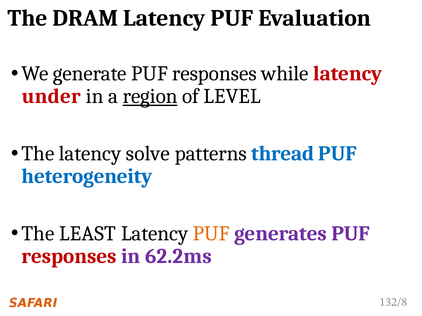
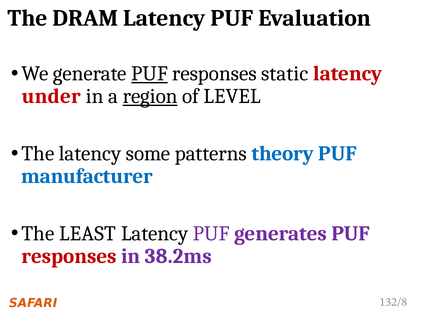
PUF underline: none -> present (150, 74)
while: while -> static (285, 74)
solve: solve -> some (148, 154)
thread: thread -> theory (283, 154)
heterogeneity: heterogeneity -> manufacturer (87, 177)
PUF colour: orange -> purple (211, 234)
62.2ms: 62.2ms -> 38.2ms (178, 257)
